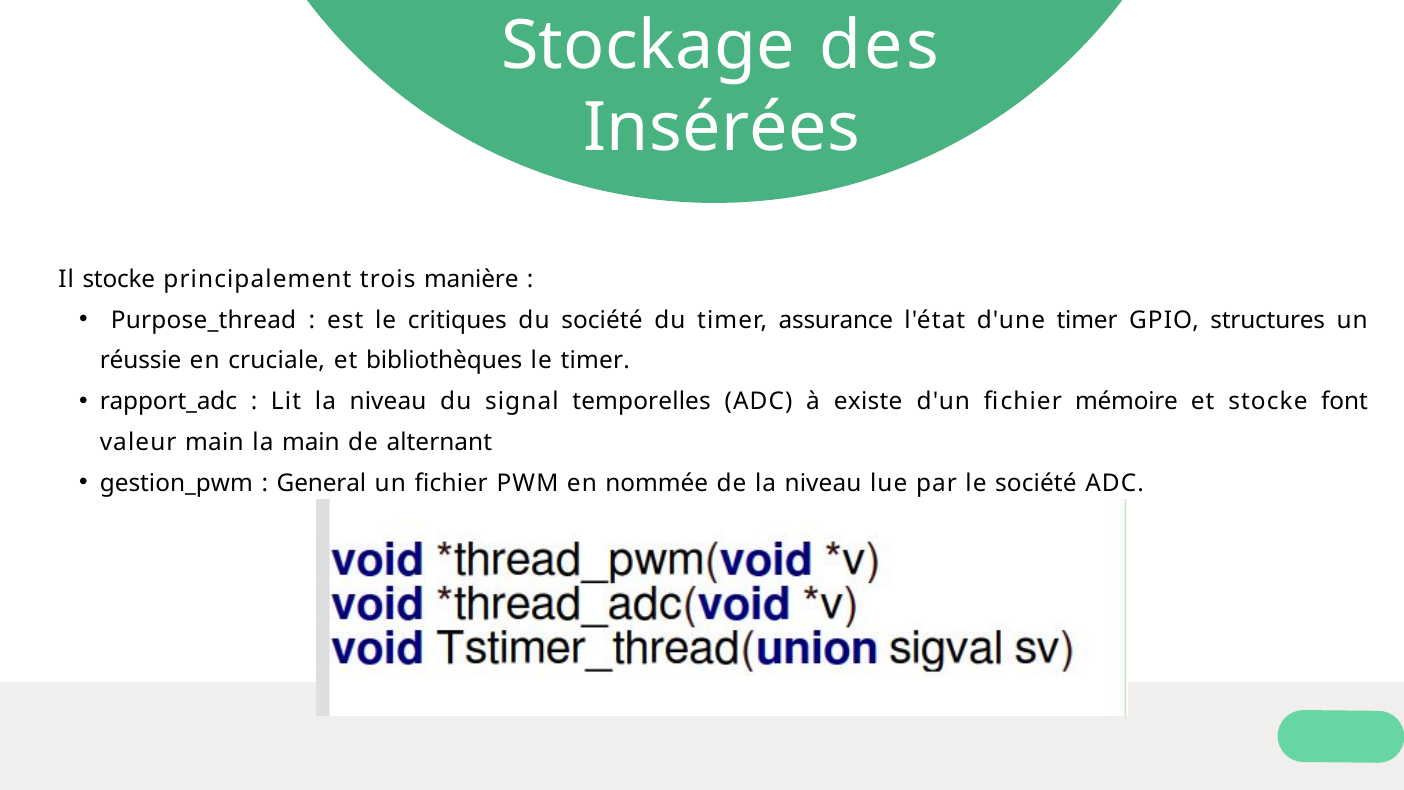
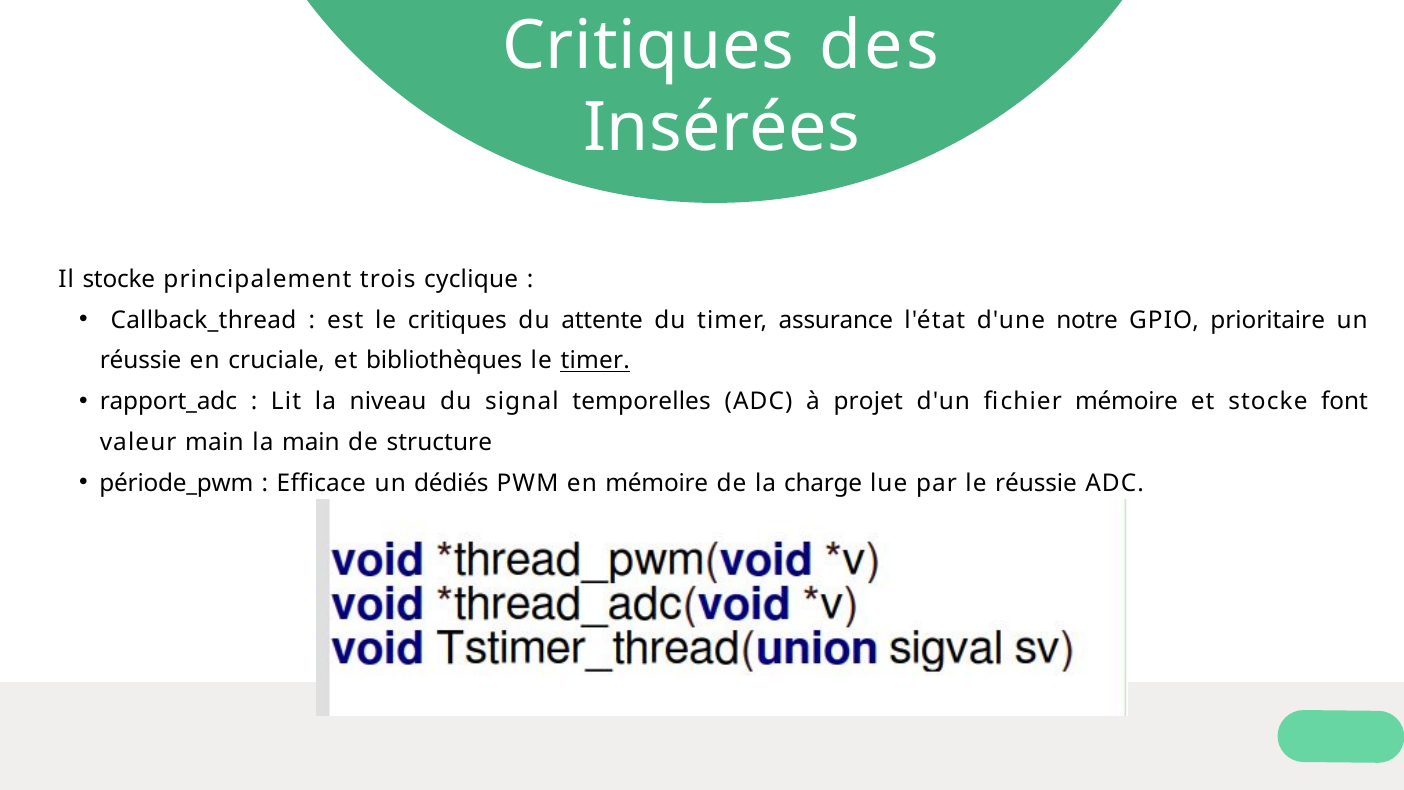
Stockage: Stockage -> Critiques (648, 46)
manière: manière -> cyclique (471, 279)
Purpose_thread: Purpose_thread -> Callback_thread (203, 320)
du société: société -> attente (602, 320)
d'une timer: timer -> notre (1087, 320)
structures: structures -> prioritaire (1268, 320)
timer underline: none -> present (595, 361)
existe: existe -> projet (868, 402)
alternant: alternant -> structure (439, 442)
gestion_pwm: gestion_pwm -> période_pwm (176, 483)
General: General -> Efficace (321, 483)
un fichier: fichier -> dédiés (451, 483)
en nommée: nommée -> mémoire (657, 483)
de la niveau: niveau -> charge (823, 483)
le société: société -> réussie (1036, 483)
